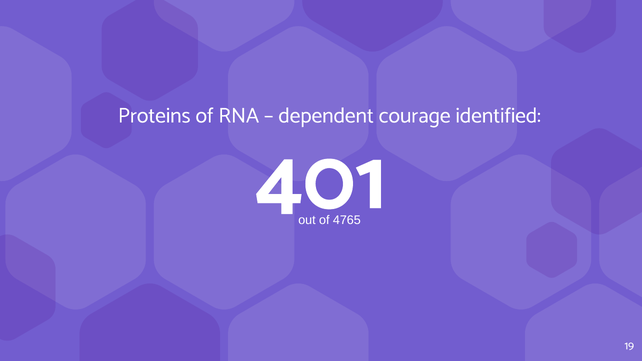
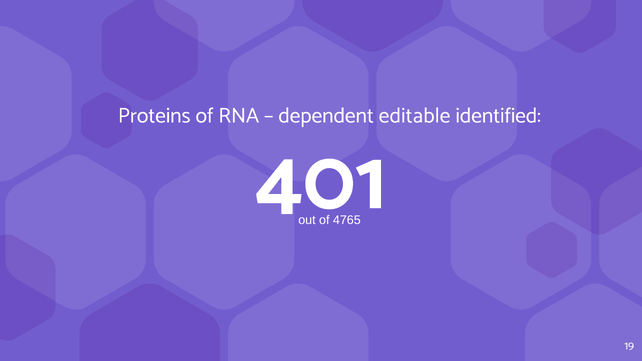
courage: courage -> editable (415, 115)
